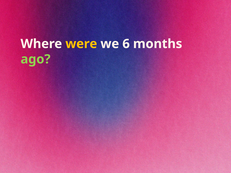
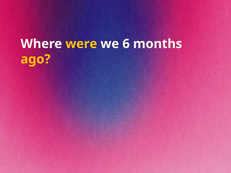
ago colour: light green -> yellow (36, 59)
